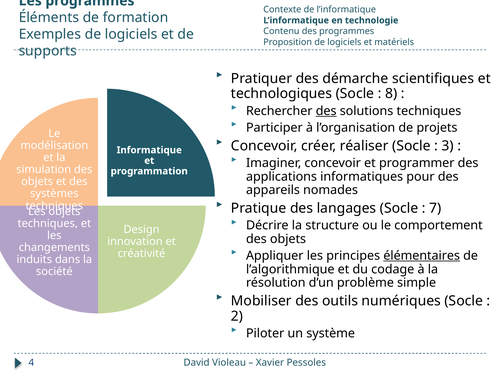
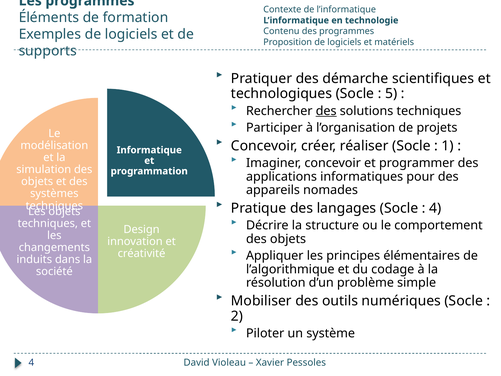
8: 8 -> 5 (391, 94)
3: 3 -> 1 (448, 146)
7: 7 -> 4 (435, 208)
élémentaires underline: present -> none (422, 256)
